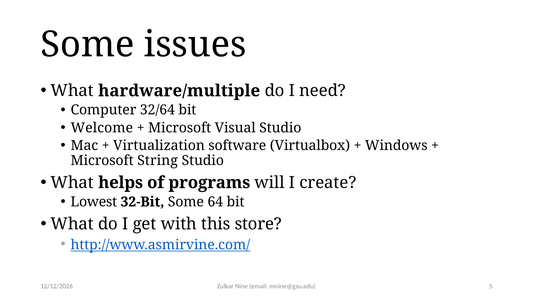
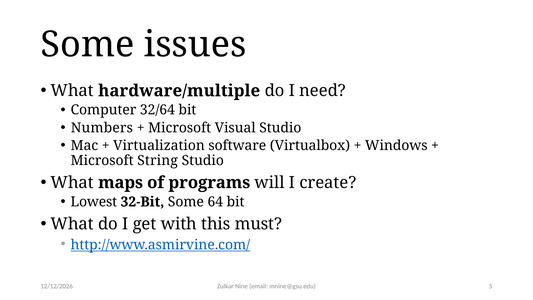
Welcome: Welcome -> Numbers (102, 128)
helps: helps -> maps (121, 182)
store: store -> must (258, 224)
